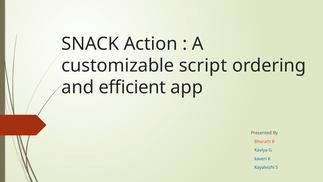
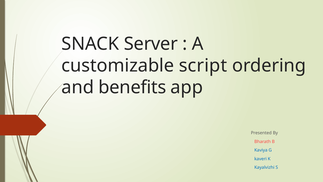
Action: Action -> Server (151, 44)
efficient: efficient -> benefits (132, 87)
